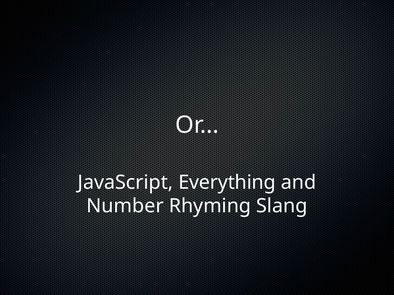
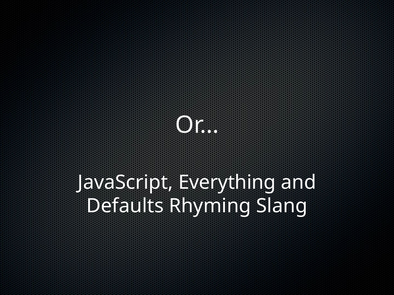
Number: Number -> Defaults (125, 206)
